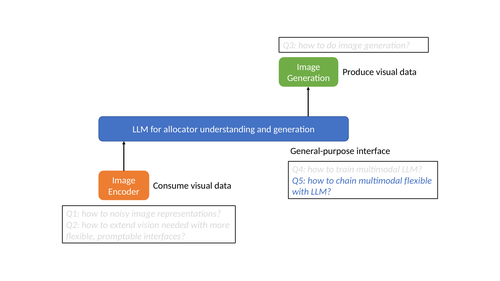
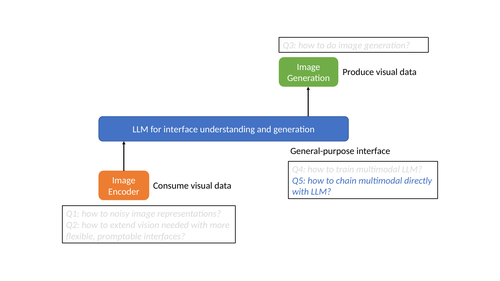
for allocator: allocator -> interface (181, 130)
multimodal flexible: flexible -> directly (418, 181)
